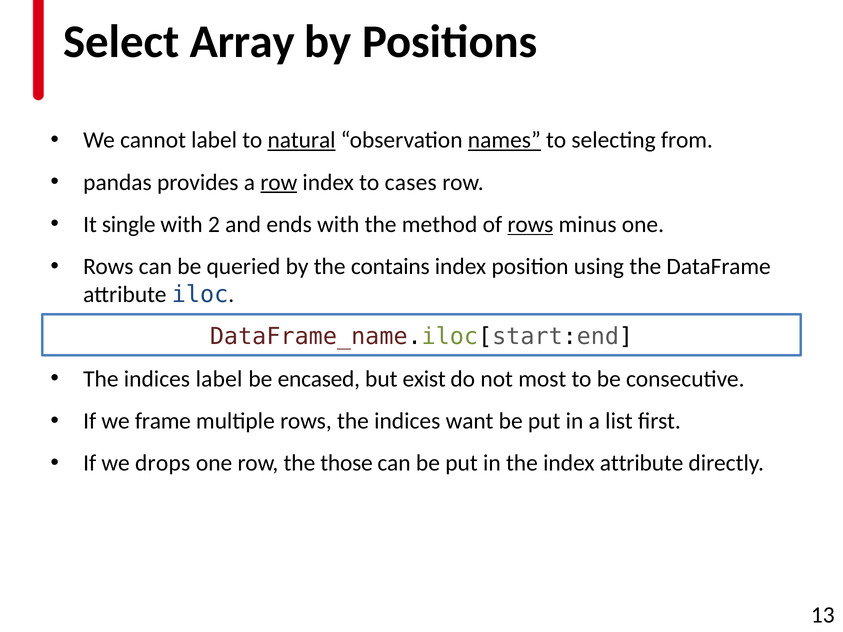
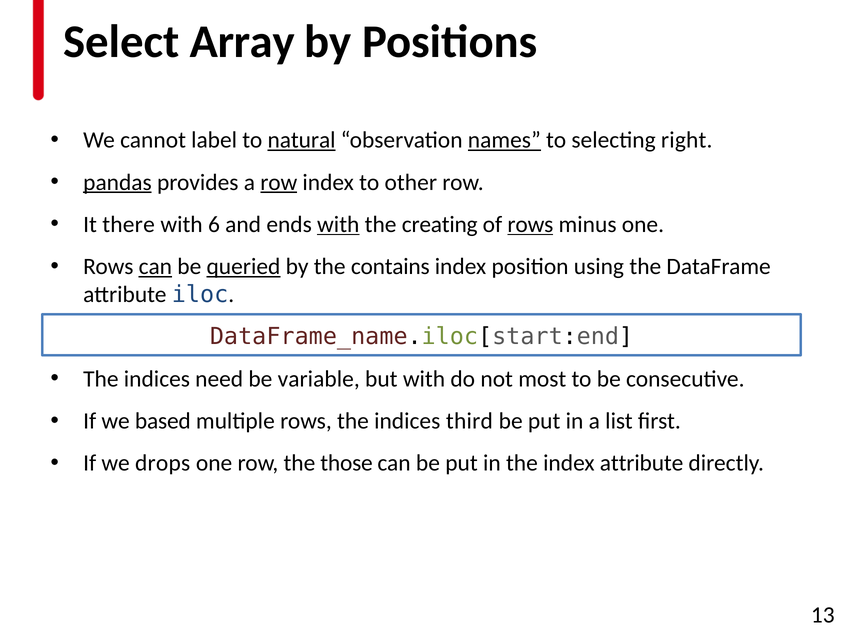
from: from -> right (687, 140)
pandas underline: none -> present (117, 182)
cases: cases -> other (411, 182)
single: single -> there (129, 225)
2: 2 -> 6 (214, 225)
with underline: none -> present (338, 225)
method: method -> creating (440, 225)
can underline: none -> present (155, 267)
queried underline: none -> present (243, 267)
indices label: label -> need (219, 379)
encased: encased -> variable (319, 379)
but exist: exist -> with (424, 379)
frame: frame -> based (163, 421)
want: want -> third (469, 421)
